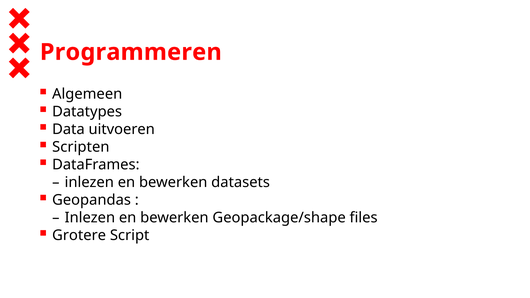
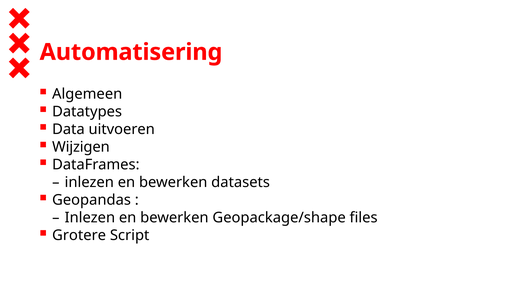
Programmeren: Programmeren -> Automatisering (131, 52)
Scripten: Scripten -> Wijzigen (81, 147)
